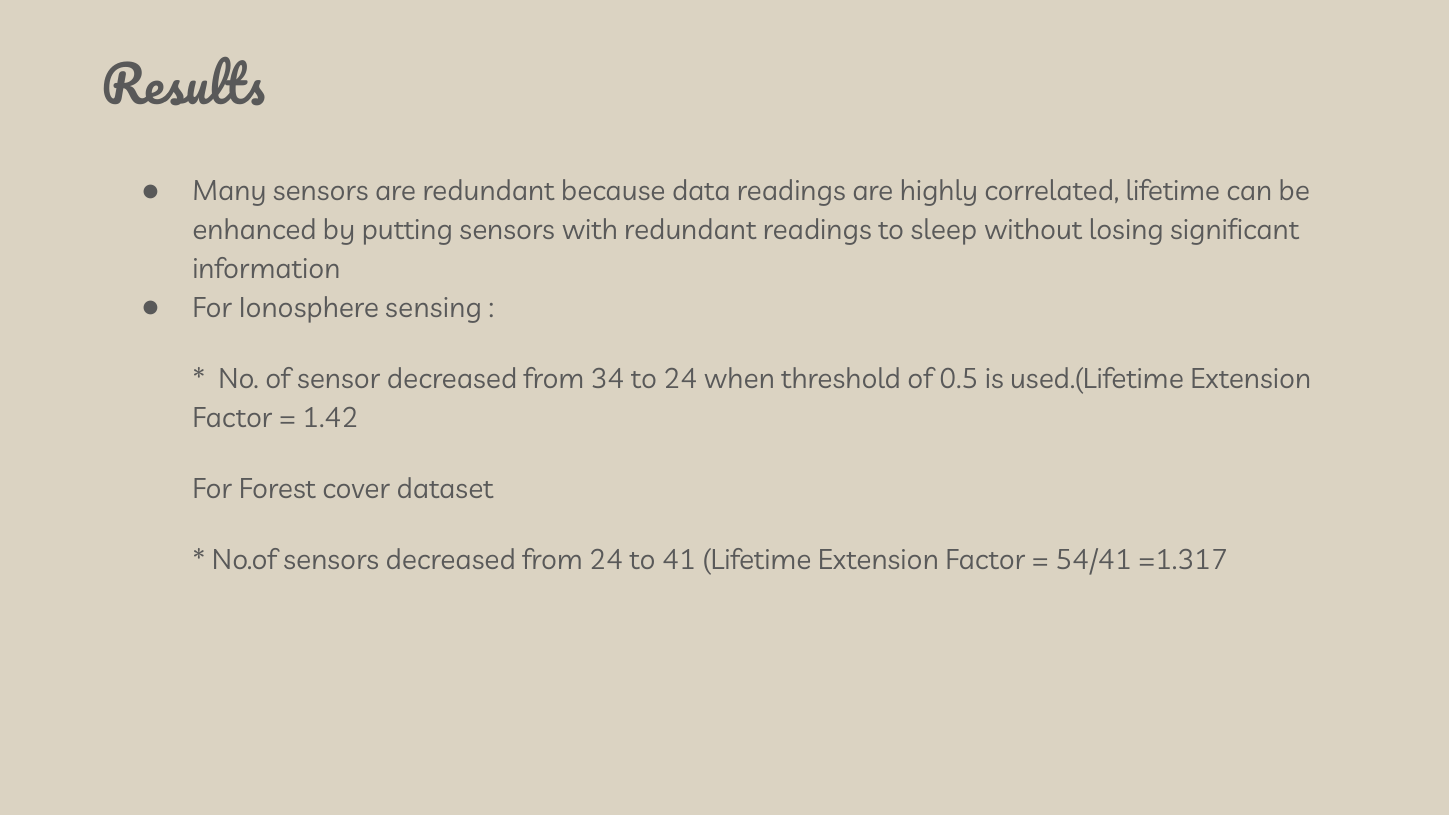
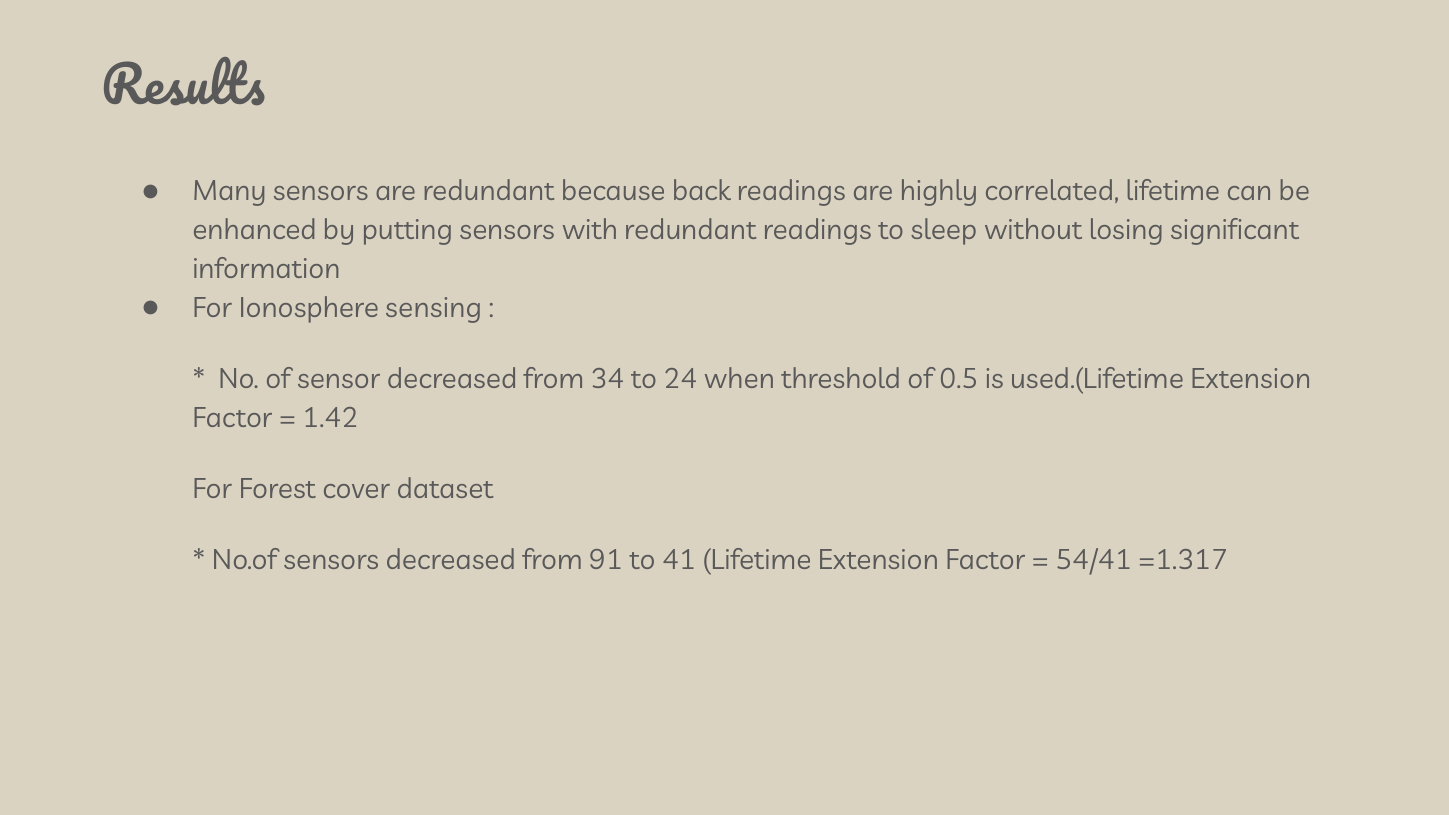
data: data -> back (701, 192)
from 24: 24 -> 91 (606, 560)
